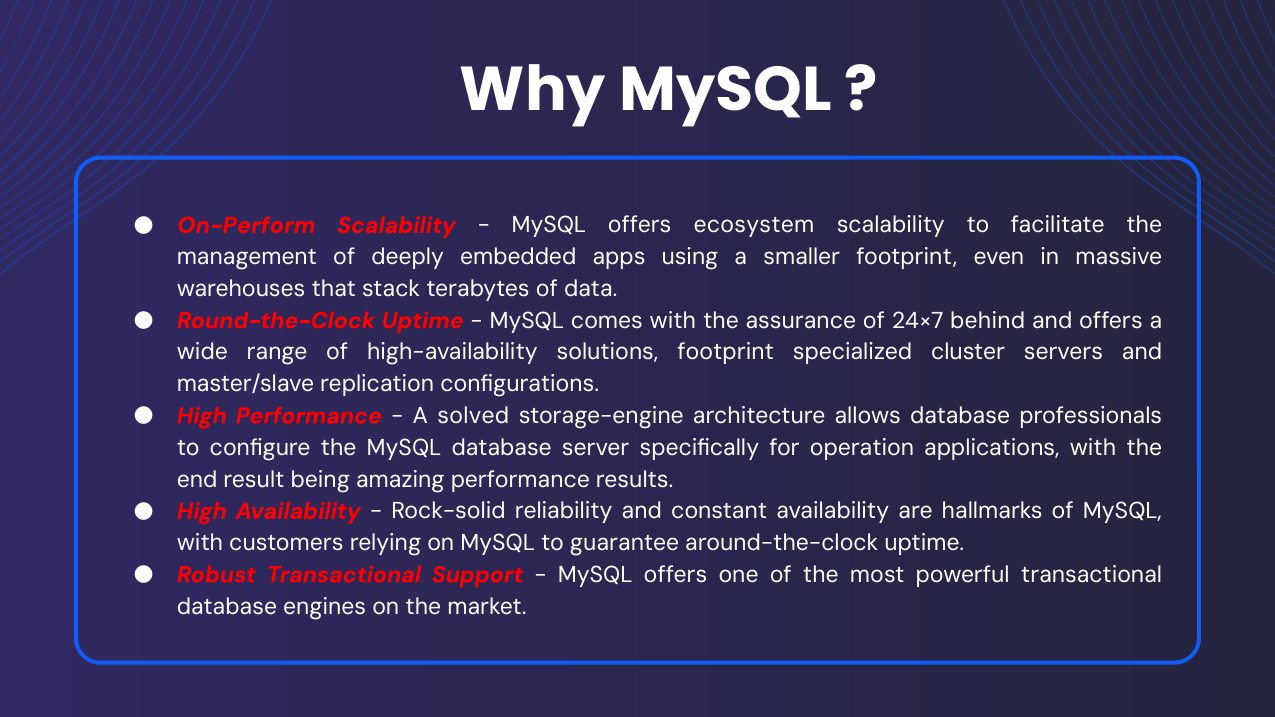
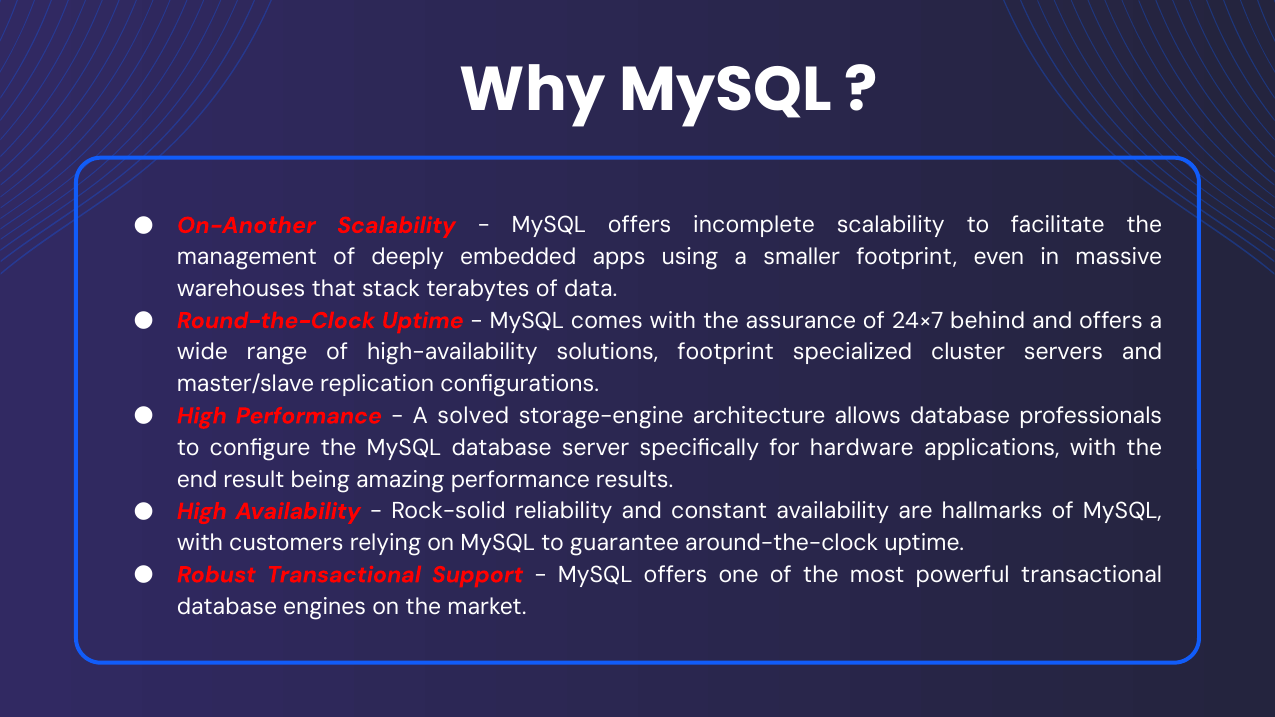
On-Perform: On-Perform -> On-Another (246, 225)
ecosystem: ecosystem -> incomplete (754, 225)
operation: operation -> hardware (862, 448)
